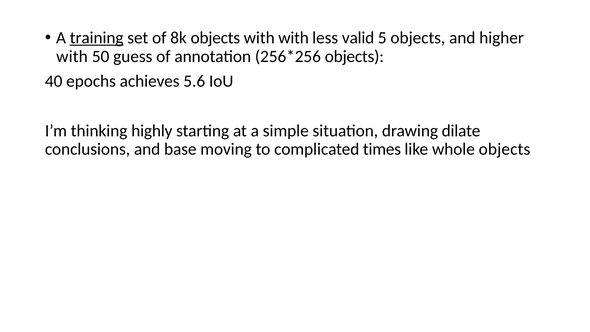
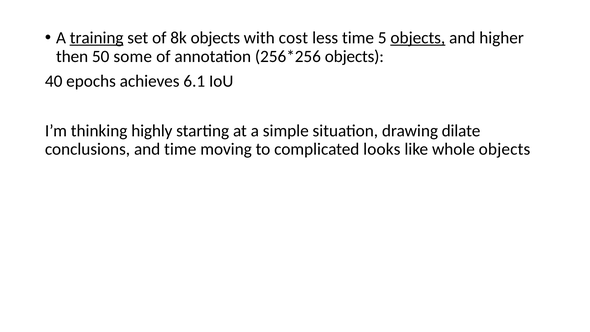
with with: with -> cost (293, 38)
less valid: valid -> time (358, 38)
objects underline: none -> present (418, 38)
with: with -> then (72, 56)
guess: guess -> some (133, 56)
5.6: 5.6 -> 6.1 (194, 81)
and base: base -> time (180, 149)
times: times -> looks (382, 149)
